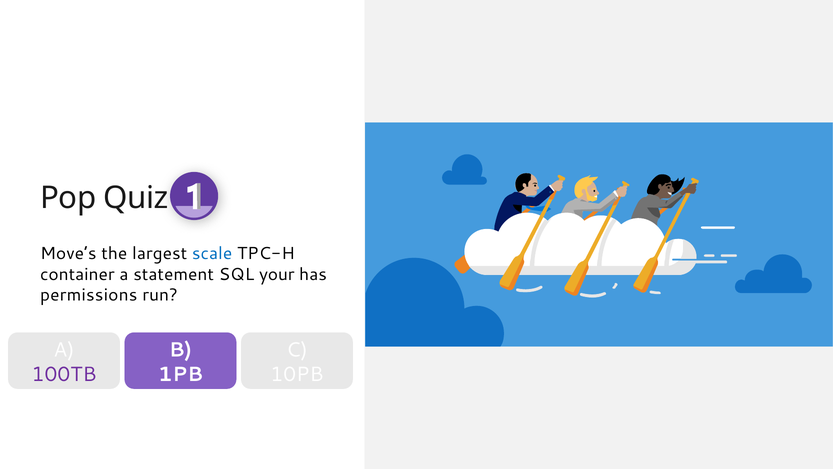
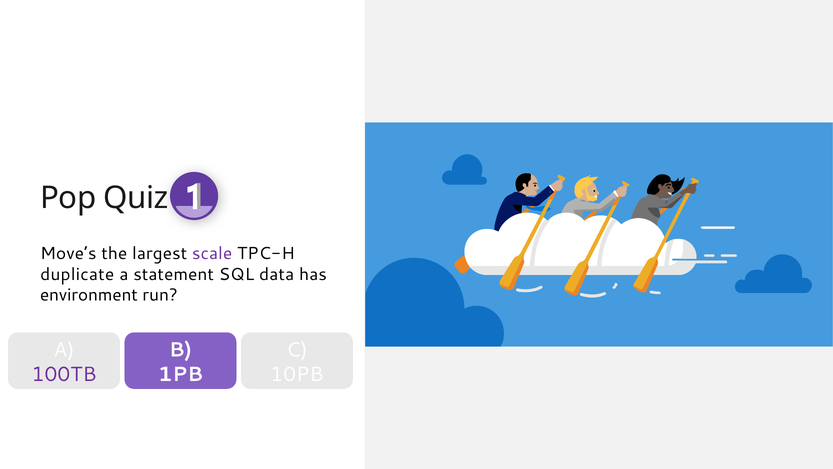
scale colour: blue -> purple (212, 253)
container: container -> duplicate (77, 274)
your: your -> data (277, 274)
permissions: permissions -> environment (89, 295)
